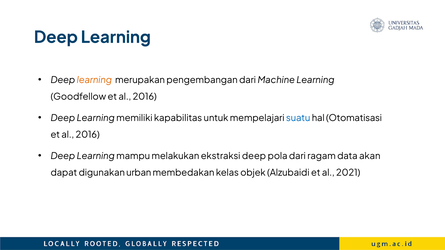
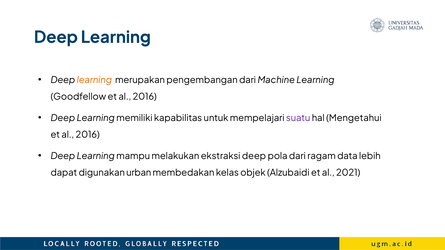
suatu colour: blue -> purple (298, 118)
Otomatisasi: Otomatisasi -> Mengetahui (354, 118)
akan: akan -> lebih (370, 156)
